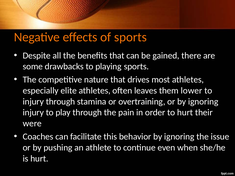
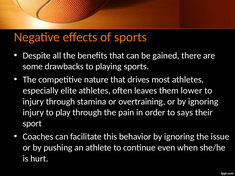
to hurt: hurt -> says (185, 113)
were: were -> sport (32, 124)
